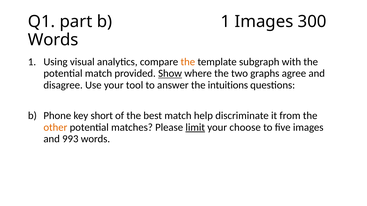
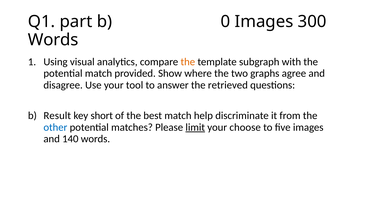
b 1: 1 -> 0 (225, 22)
Show underline: present -> none (170, 74)
intuitions: intuitions -> retrieved (228, 85)
Phone: Phone -> Result (57, 116)
other colour: orange -> blue (55, 128)
993: 993 -> 140 (70, 139)
